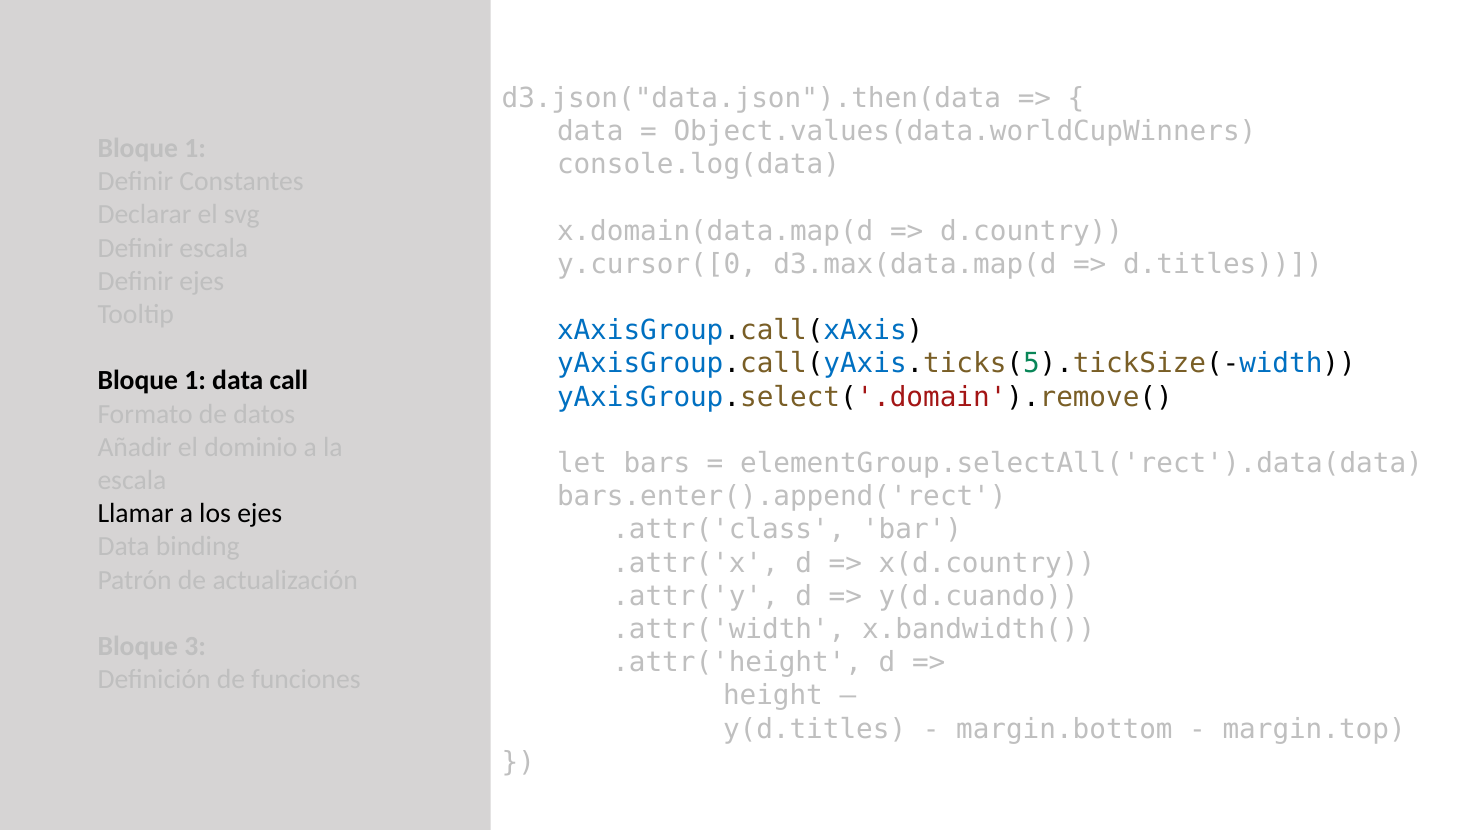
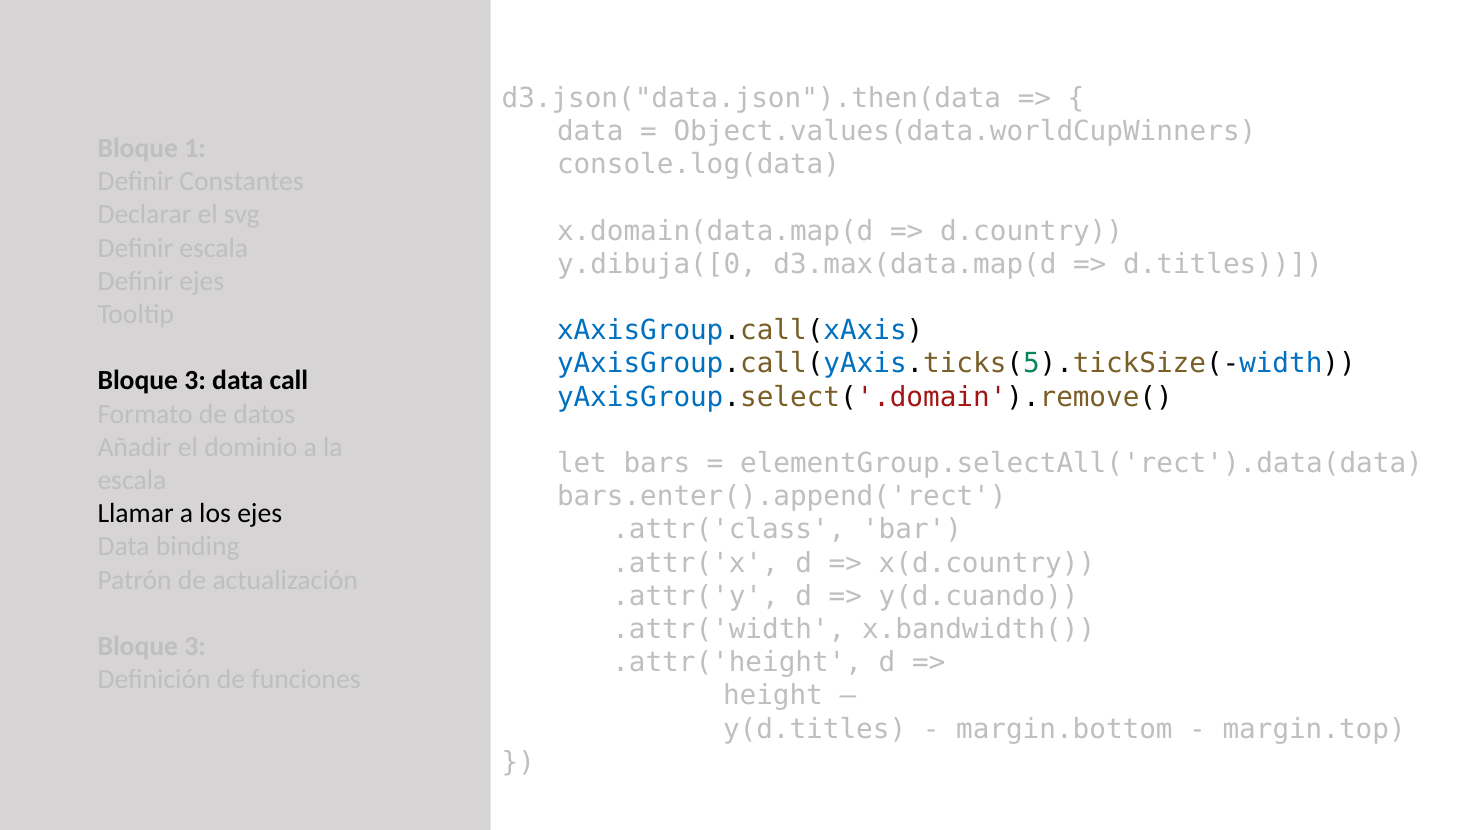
y.cursor([0: y.cursor([0 -> y.dibuja([0 (657, 264)
1: 1 -> 3 (195, 381)
